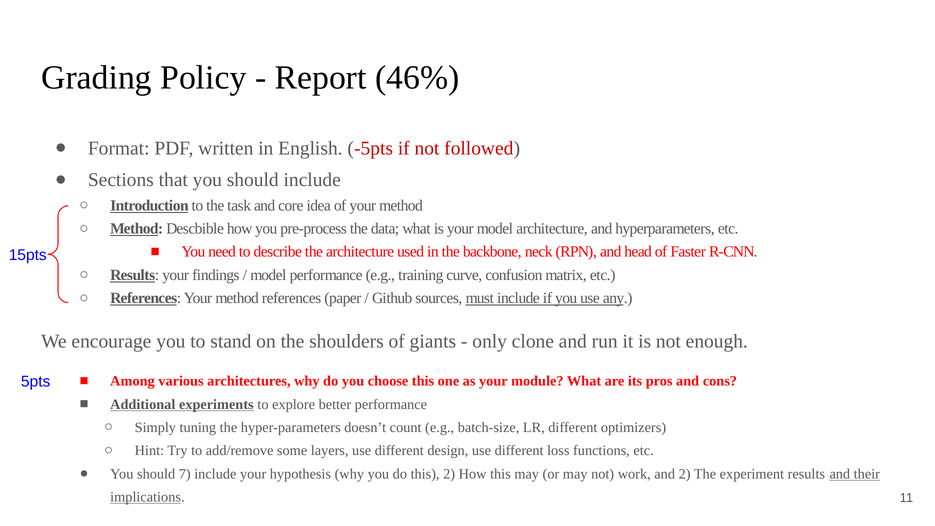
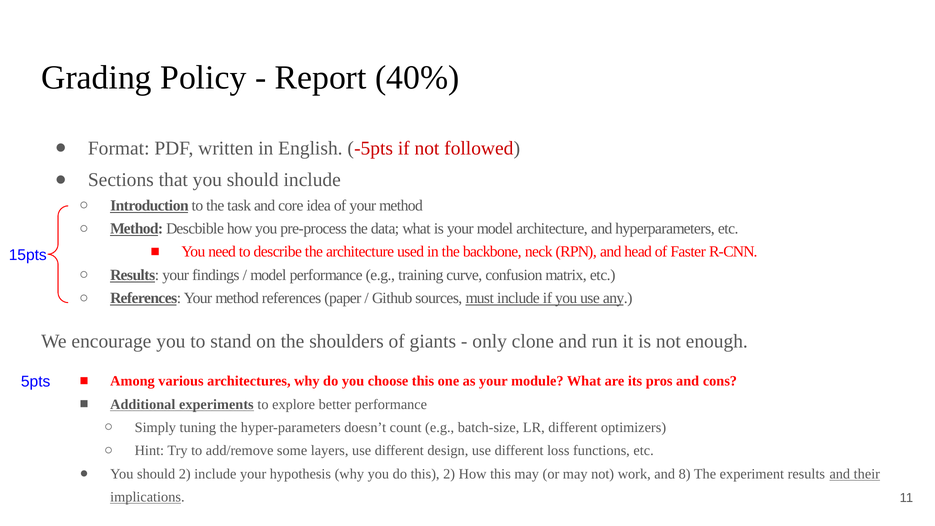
46%: 46% -> 40% (417, 77)
should 7: 7 -> 2 (185, 474)
and 2: 2 -> 8 (685, 474)
